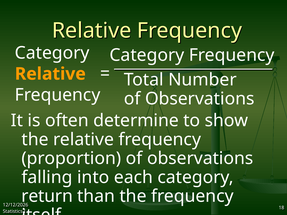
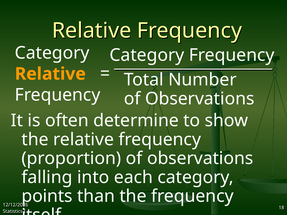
return: return -> points (47, 196)
